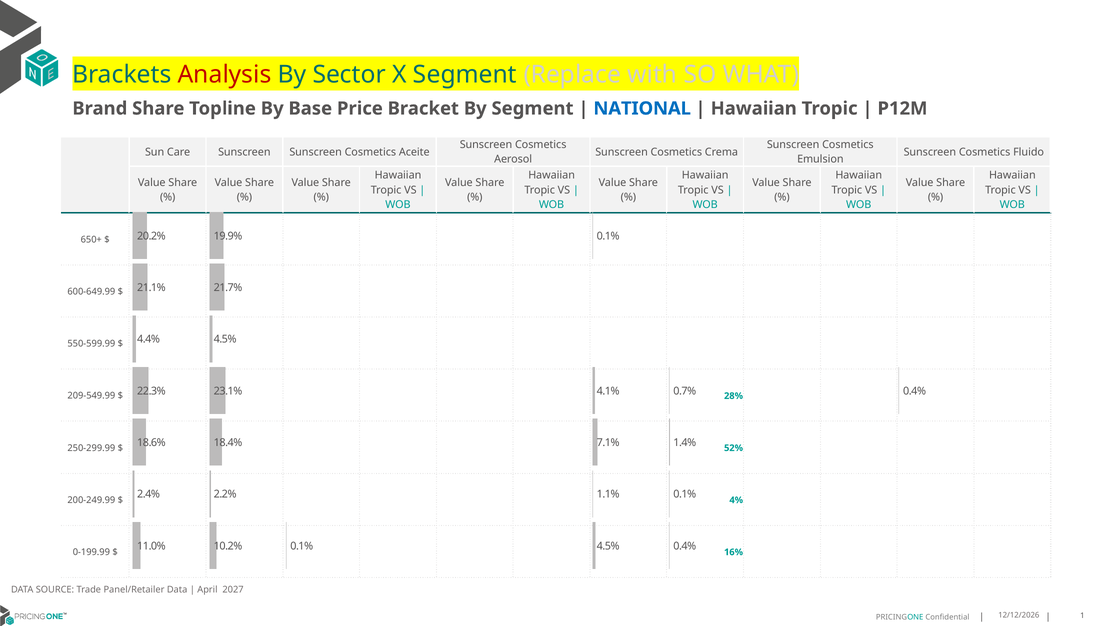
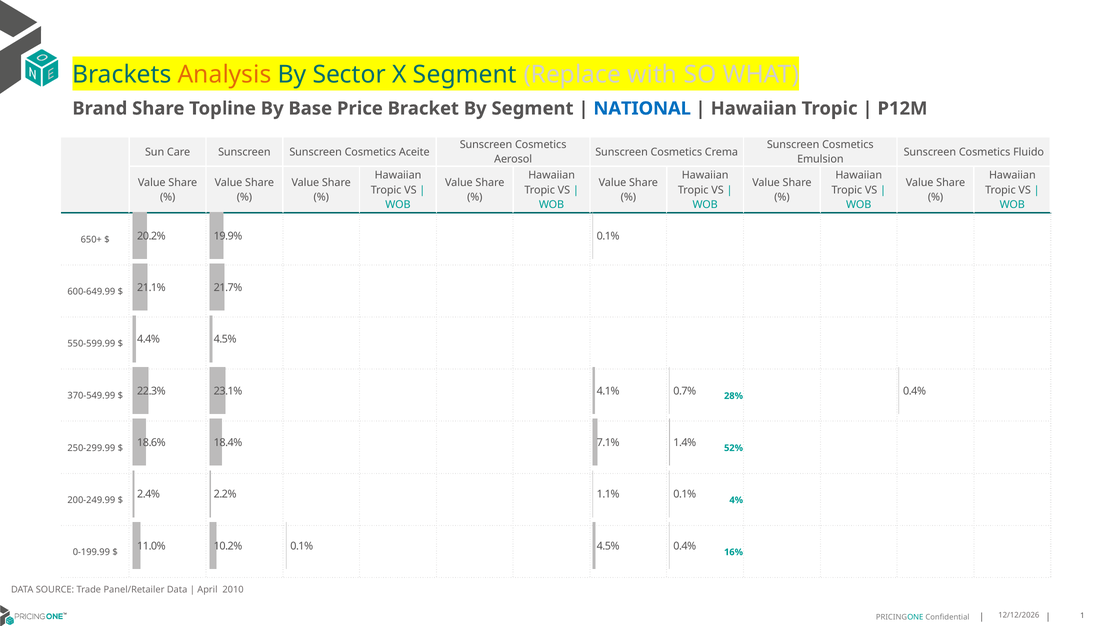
Analysis colour: red -> orange (225, 75)
209-549.99: 209-549.99 -> 370-549.99 (91, 396)
2027: 2027 -> 2010 (233, 589)
